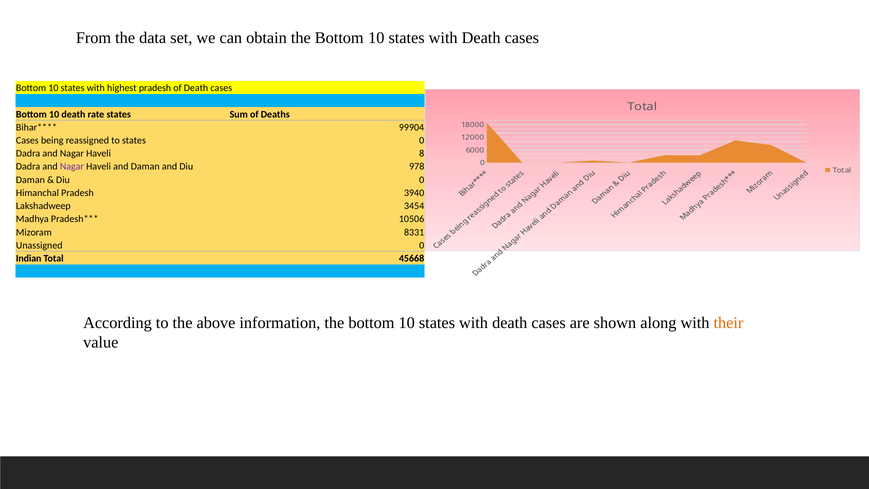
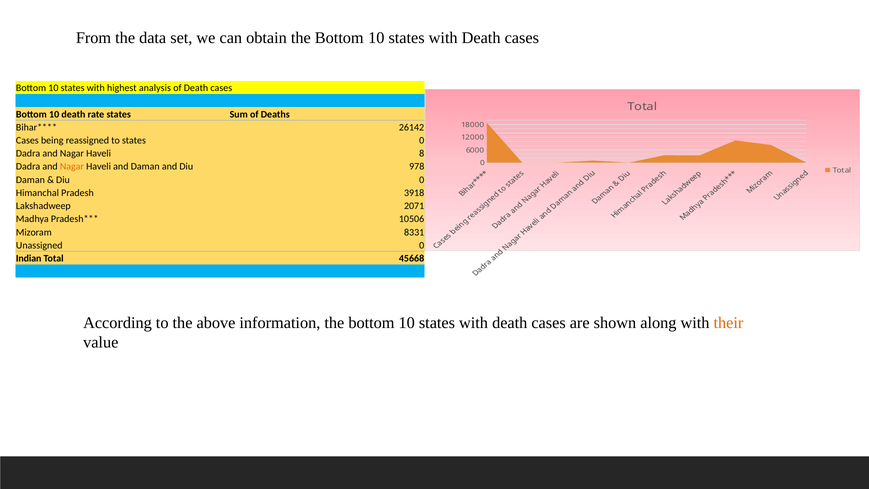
highest pradesh: pradesh -> analysis (155, 88)
99904: 99904 -> 26142 (412, 127)
Nagar colour: purple -> orange (72, 167)
3940: 3940 -> 3918 (414, 193)
3454: 3454 -> 2071 (414, 206)
